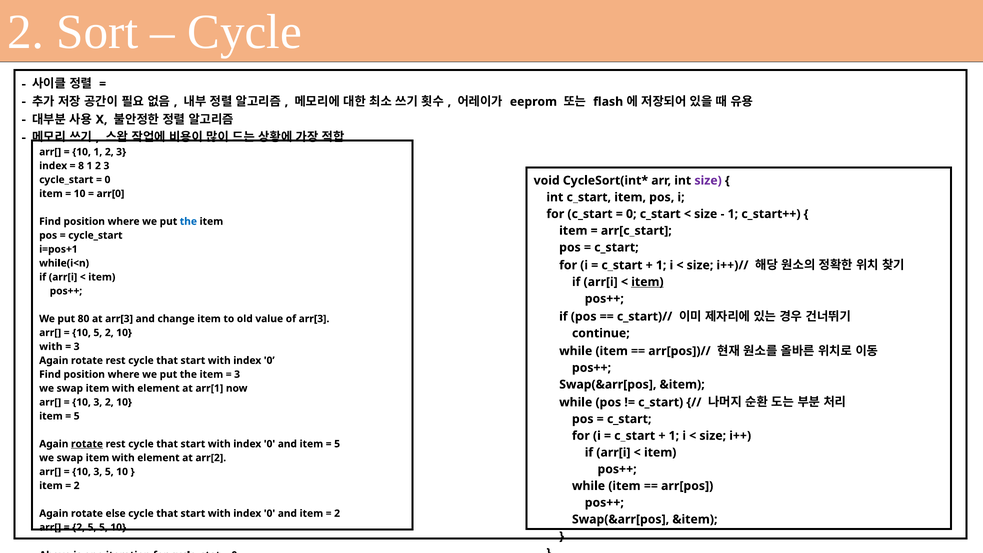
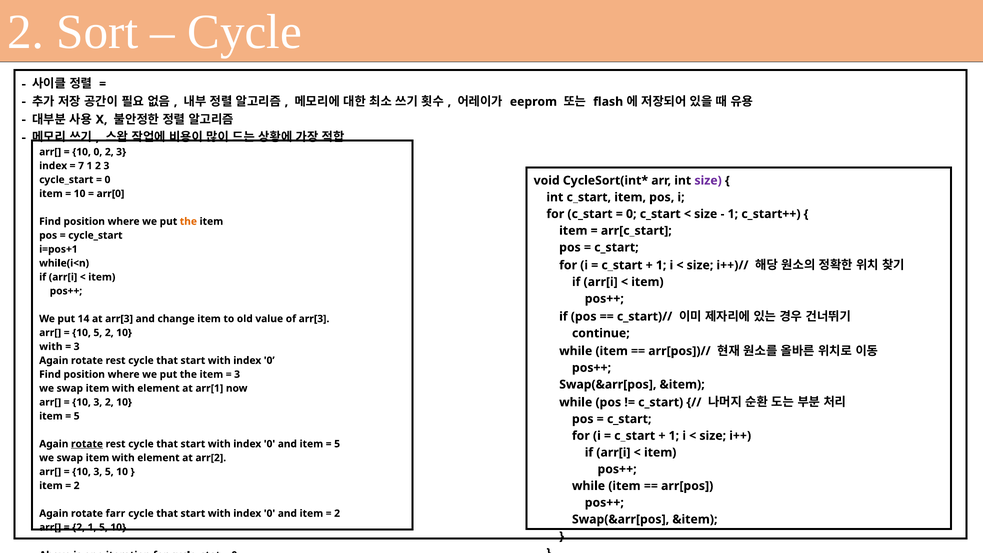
10 1: 1 -> 0 (98, 152)
8: 8 -> 7 (81, 166)
the colour: blue -> orange (188, 221)
item underline: present -> none (647, 282)
80: 80 -> 14 (84, 319)
else: else -> farr (115, 513)
2 5: 5 -> 1 (92, 527)
